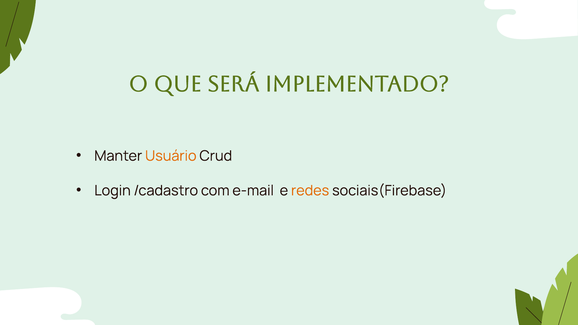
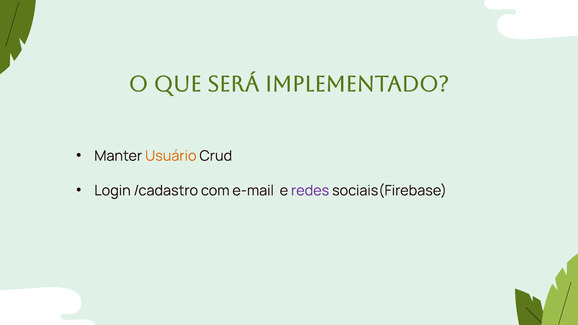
redes colour: orange -> purple (310, 191)
